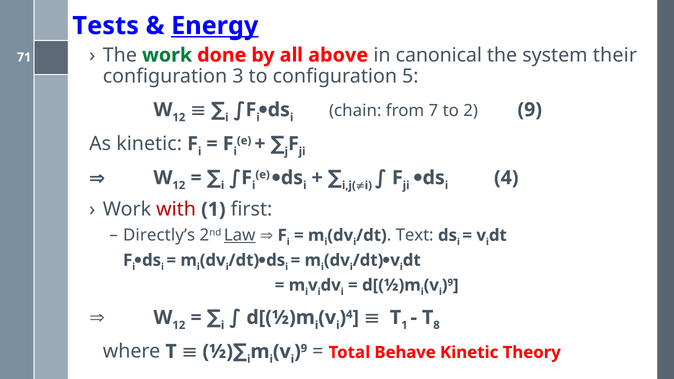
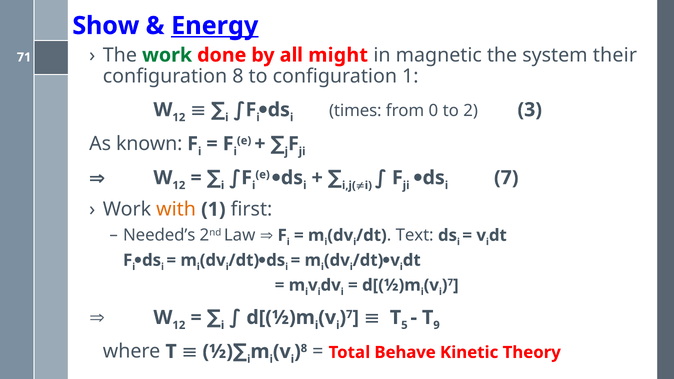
Tests: Tests -> Show (106, 26)
above: above -> might (338, 55)
canonical: canonical -> magnetic (439, 55)
configuration 3: 3 -> 8 (238, 76)
configuration 5: 5 -> 1 (410, 76)
chain: chain -> times (355, 111)
7: 7 -> 0 (433, 111)
2 9: 9 -> 3 (530, 110)
As kinetic: kinetic -> known (149, 144)
4: 4 -> 7 (506, 178)
with colour: red -> orange (176, 209)
Directly’s: Directly’s -> Needed’s (159, 235)
Law underline: present -> none (240, 235)
9: 9 -> 7 (450, 283)
4: 4 -> 7 (349, 314)
T 1: 1 -> 5 (404, 325)
8: 8 -> 9 (437, 325)
9: 9 -> 8 (304, 349)
